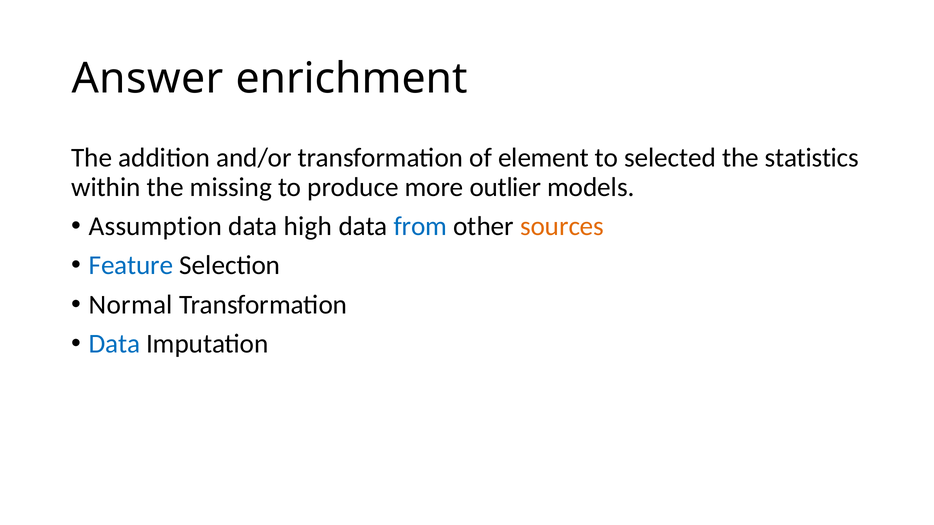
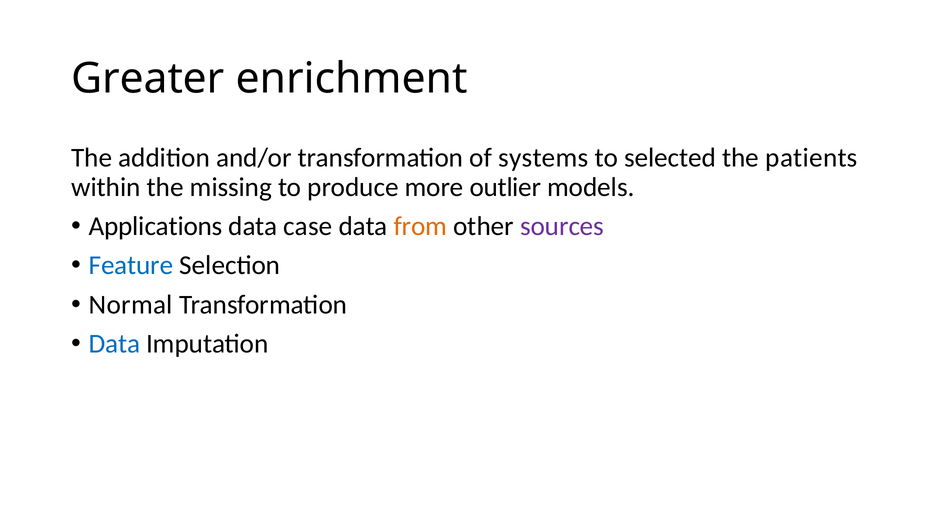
Answer: Answer -> Greater (148, 78)
element: element -> systems (543, 158)
statistics: statistics -> patients (812, 158)
Assumption: Assumption -> Applications (156, 227)
high: high -> case (308, 227)
from colour: blue -> orange (420, 227)
sources colour: orange -> purple (562, 227)
